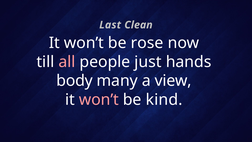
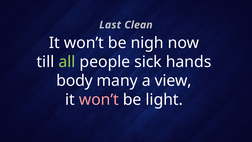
rose: rose -> nigh (147, 43)
all colour: pink -> light green (67, 62)
just: just -> sick (148, 62)
kind: kind -> light (164, 100)
